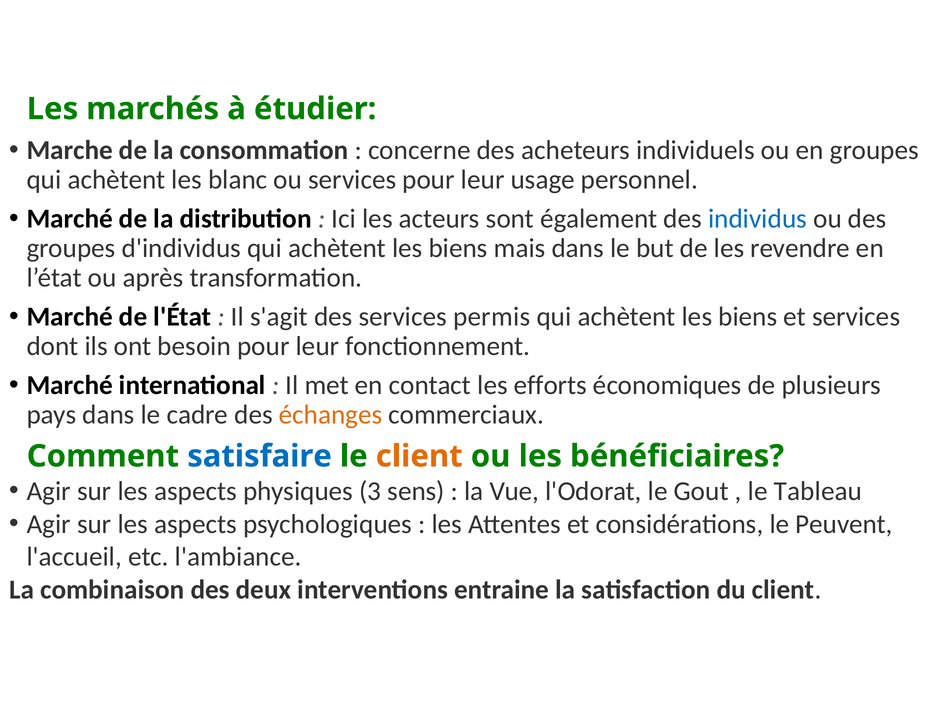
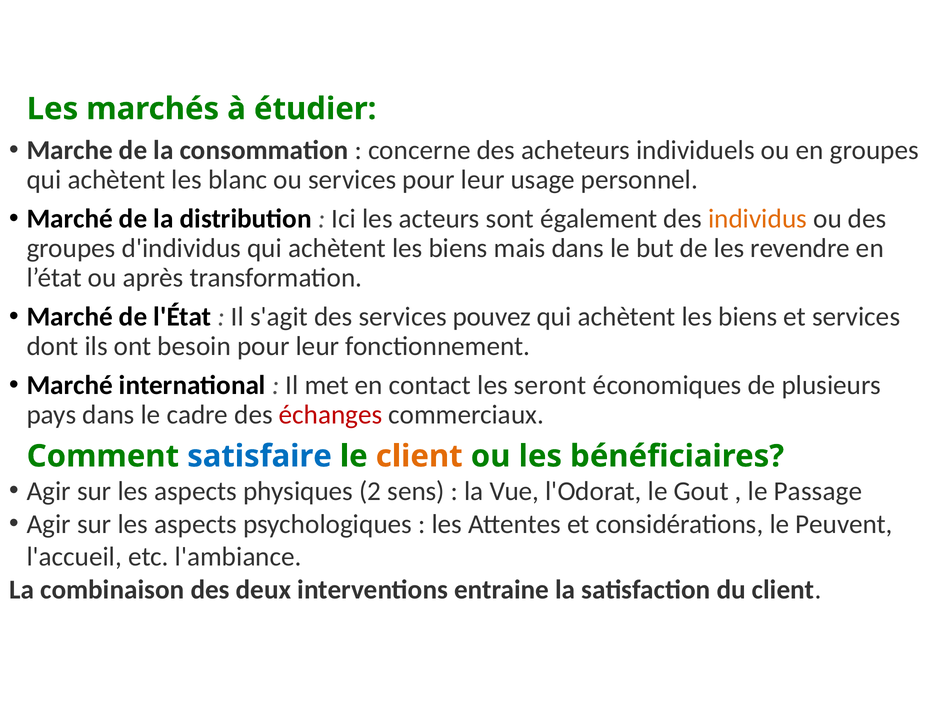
individus colour: blue -> orange (758, 219)
permis: permis -> pouvez (492, 317)
efforts: efforts -> seront (550, 385)
échanges colour: orange -> red (331, 415)
3: 3 -> 2 (370, 491)
Tableau: Tableau -> Passage (818, 491)
